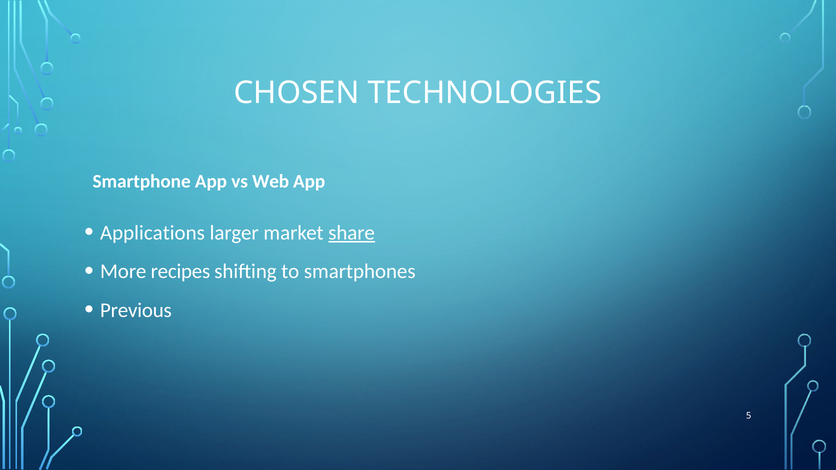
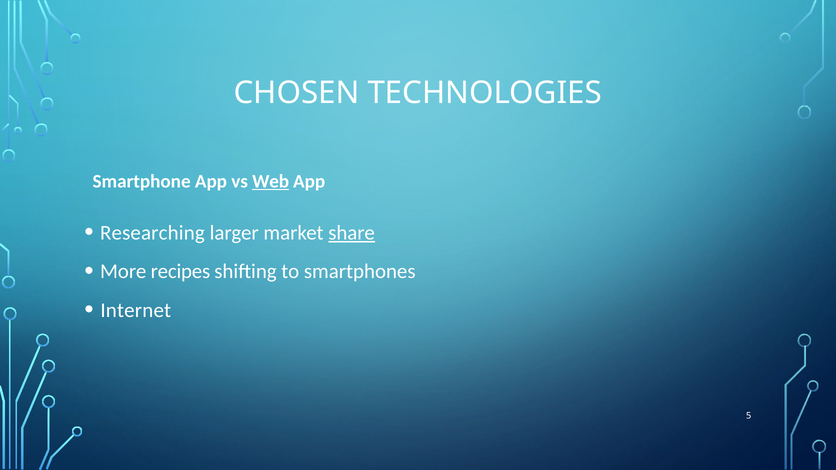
Web underline: none -> present (271, 181)
Applications: Applications -> Researching (152, 233)
Previous: Previous -> Internet (136, 310)
